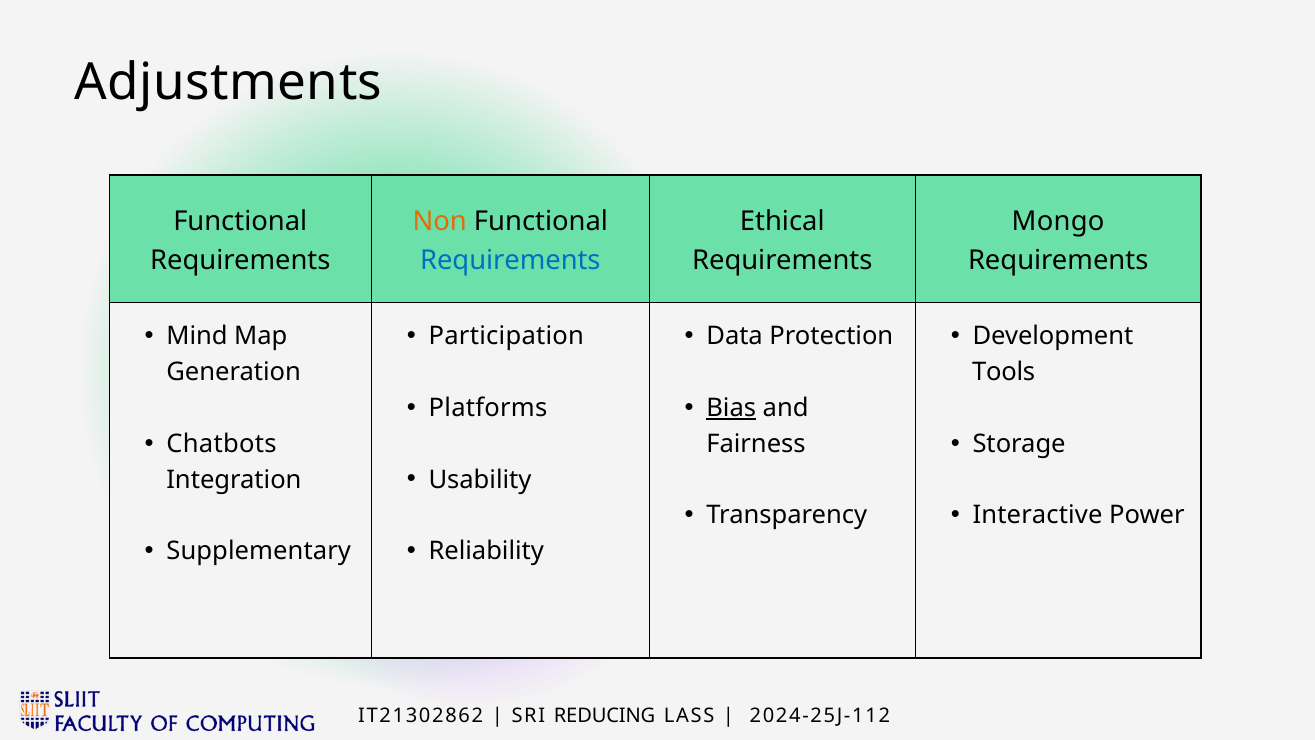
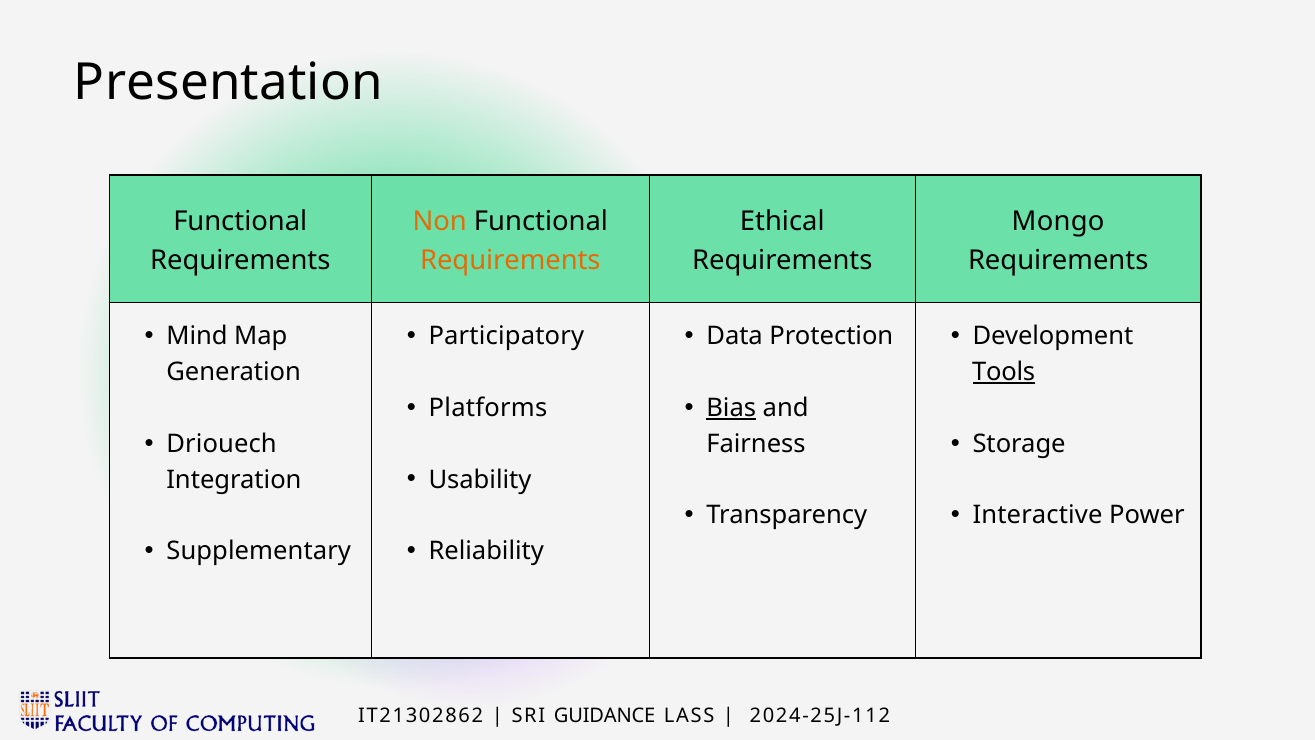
Adjustments: Adjustments -> Presentation (229, 82)
Requirements colour: blue -> orange (510, 260)
Participation: Participation -> Participatory (506, 336)
Tools underline: none -> present (1004, 372)
Chatbots: Chatbots -> Driouech (222, 444)
REDUCING: REDUCING -> GUIDANCE (605, 716)
